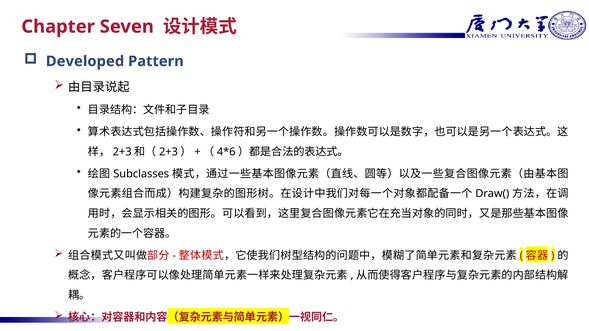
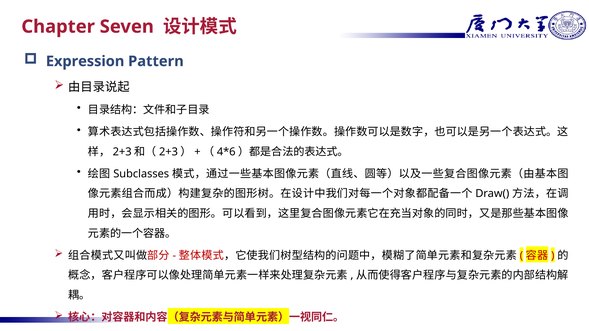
Developed: Developed -> Expression (85, 61)
